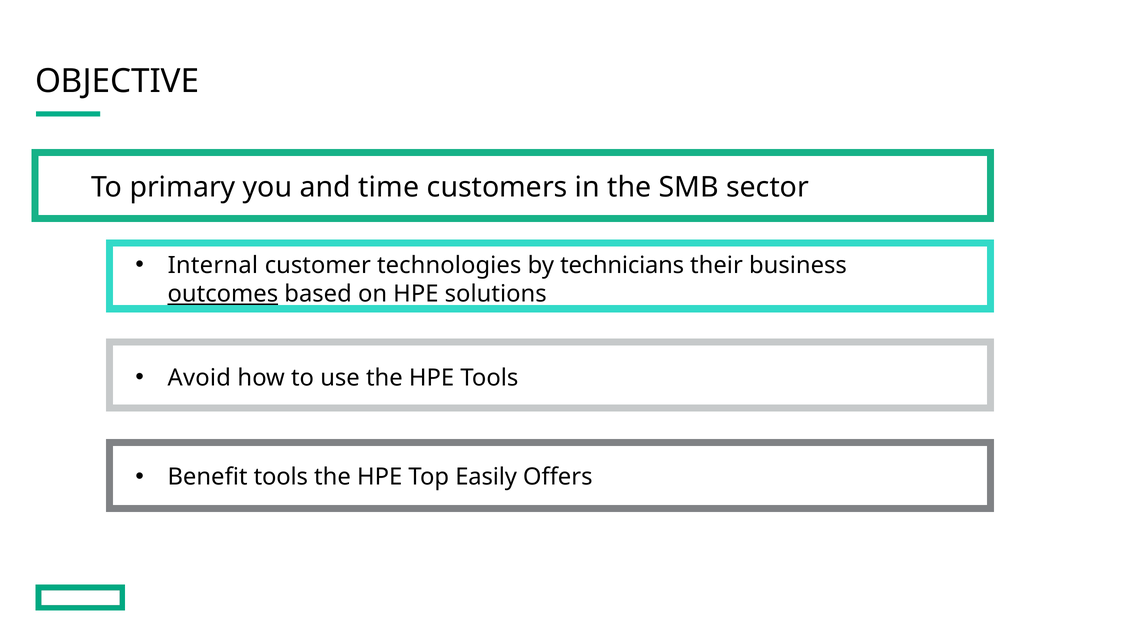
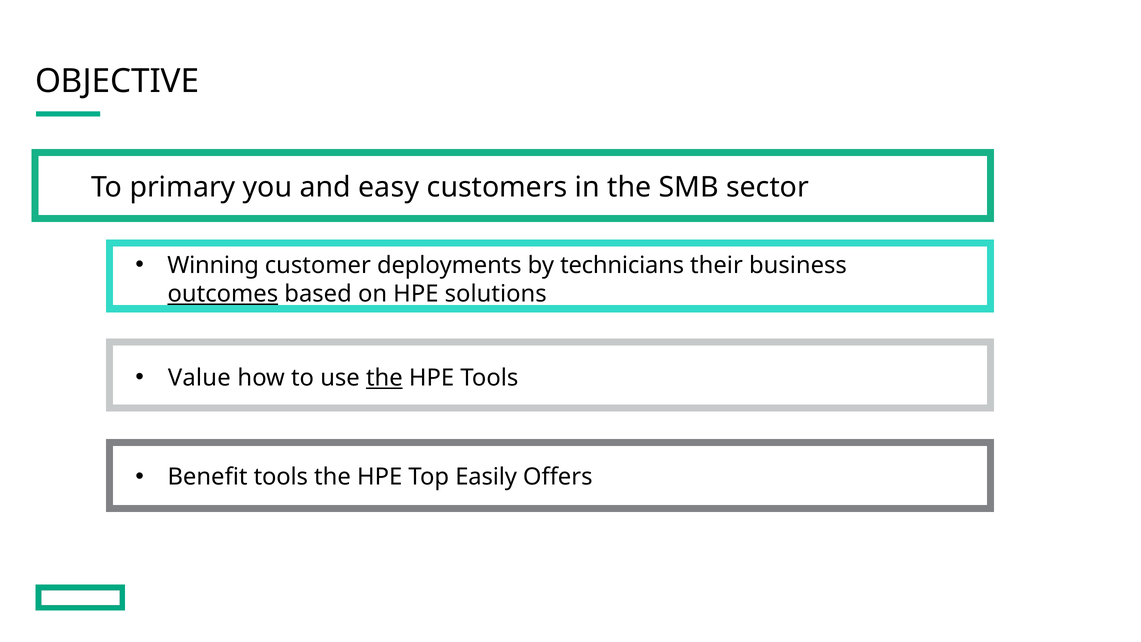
time: time -> easy (389, 187)
Internal: Internal -> Winning (213, 265)
technologies: technologies -> deployments (449, 265)
Avoid: Avoid -> Value (199, 378)
the underline: none -> present (384, 378)
